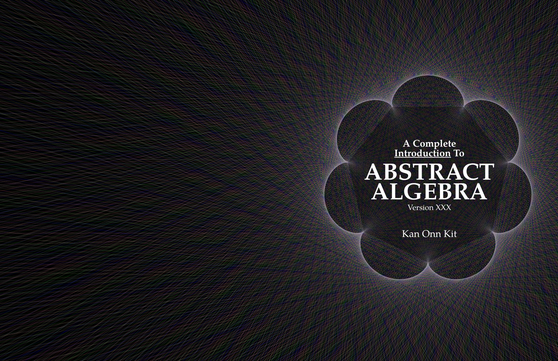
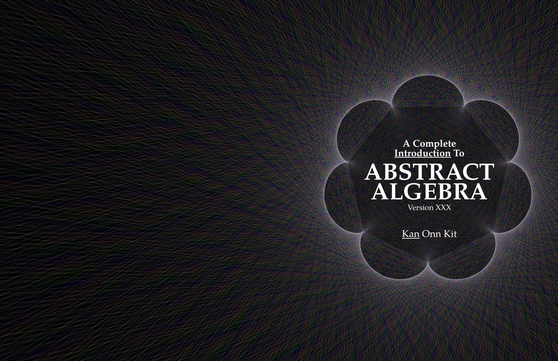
Kan underline: none -> present (411, 234)
